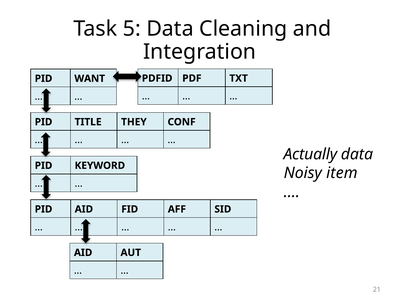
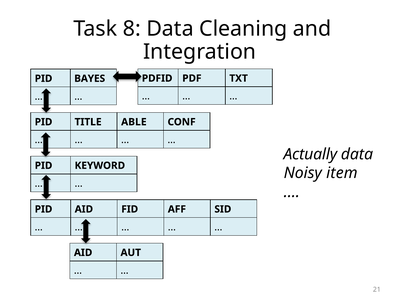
5: 5 -> 8 (132, 29)
WANT: WANT -> BAYES (90, 78)
THEY: THEY -> ABLE (134, 122)
